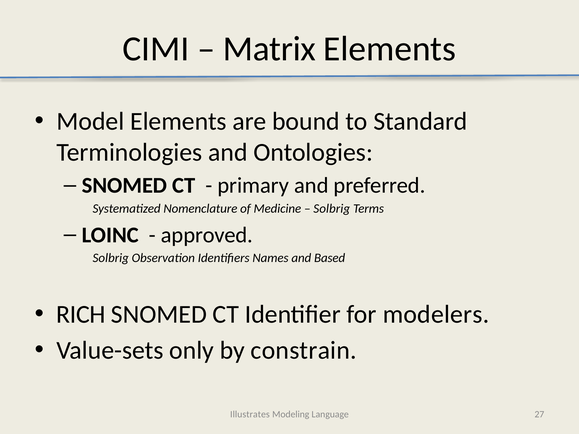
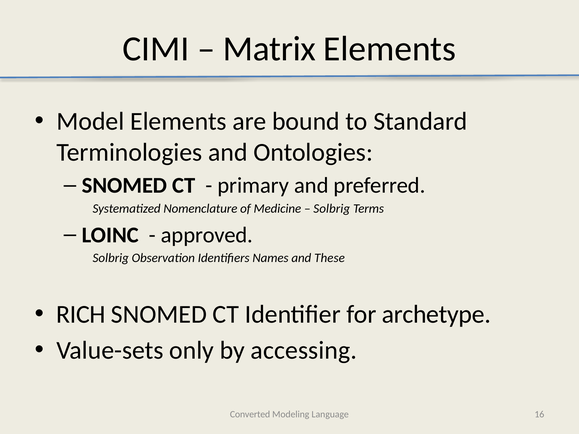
Based: Based -> These (330, 258)
modelers: modelers -> archetype (436, 314)
constrain: constrain -> accessing (304, 350)
Illustrates: Illustrates -> Converted (250, 415)
27: 27 -> 16 (539, 415)
